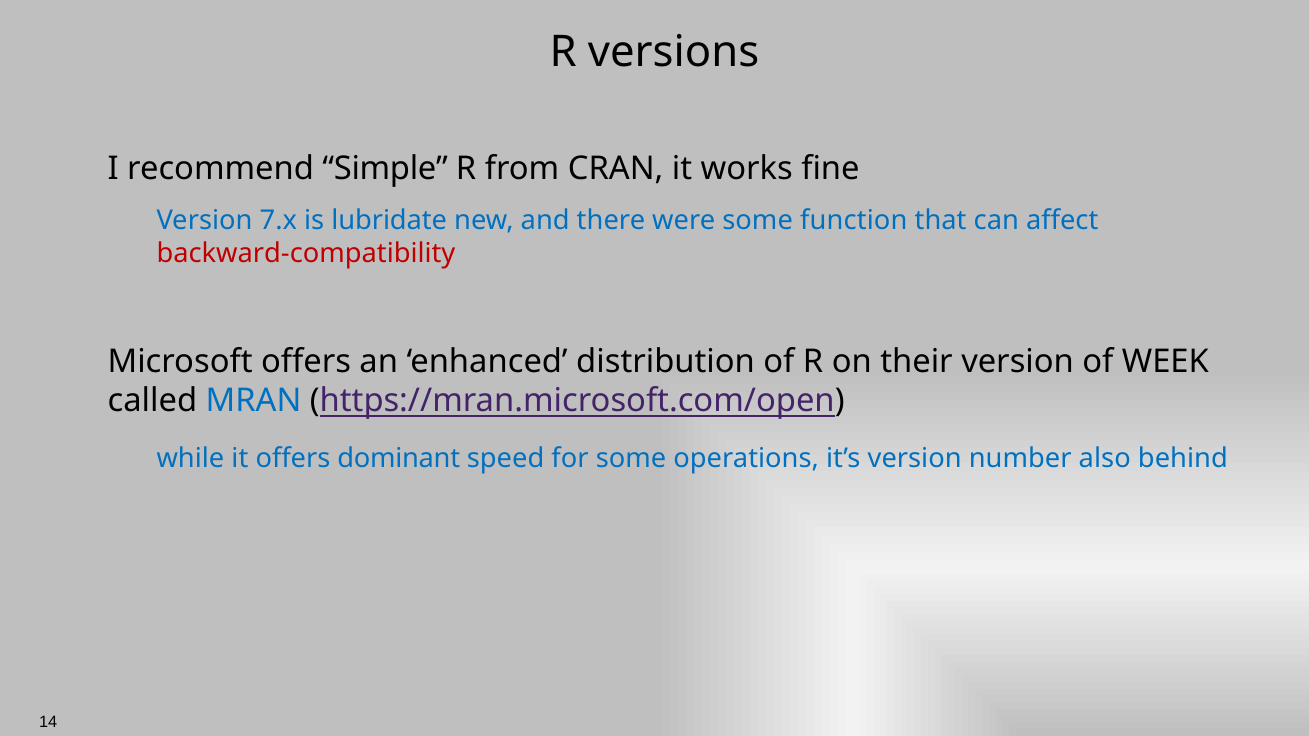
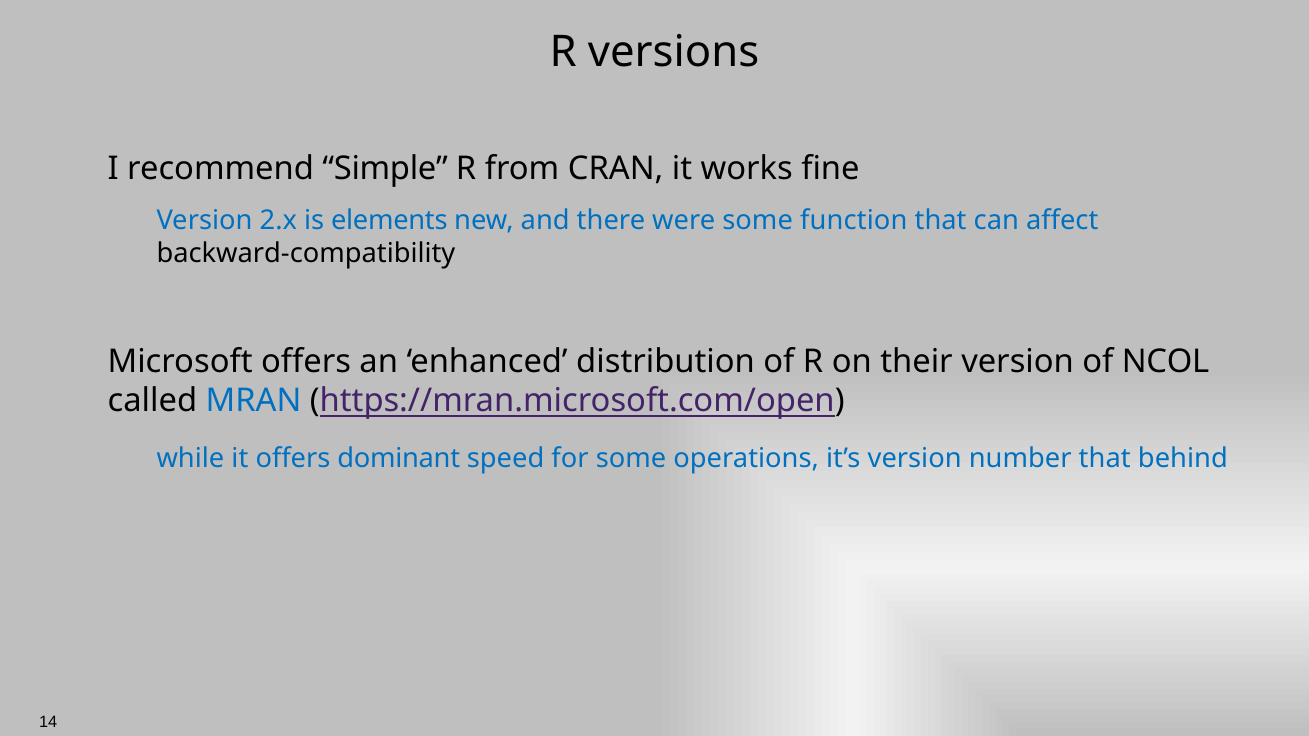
7.x: 7.x -> 2.x (278, 221)
lubridate: lubridate -> elements (389, 221)
backward-compatibility colour: red -> black (306, 253)
WEEK: WEEK -> NCOL (1166, 362)
number also: also -> that (1105, 458)
